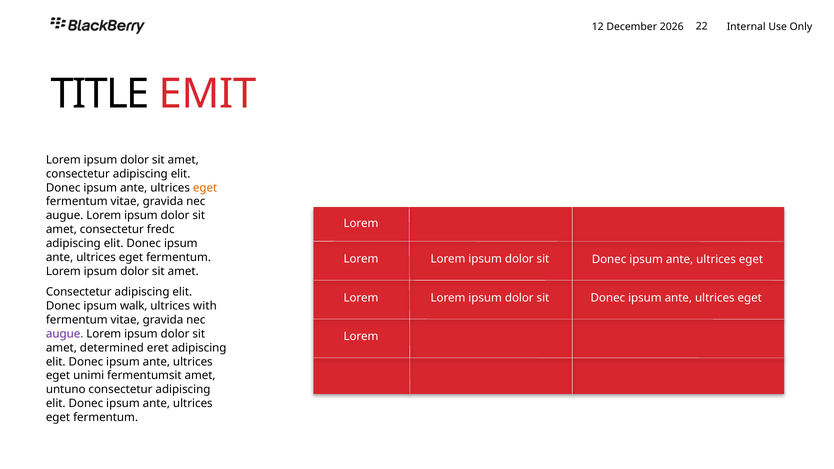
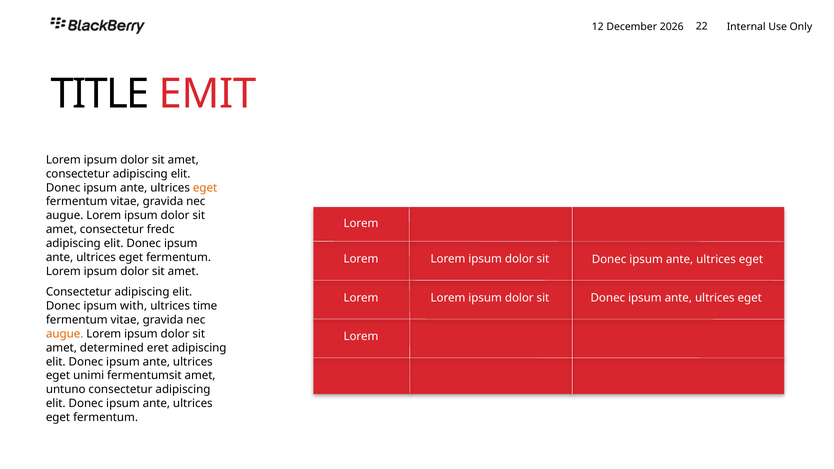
walk: walk -> with (134, 306)
with: with -> time (205, 306)
augue colour: purple -> orange (65, 334)
